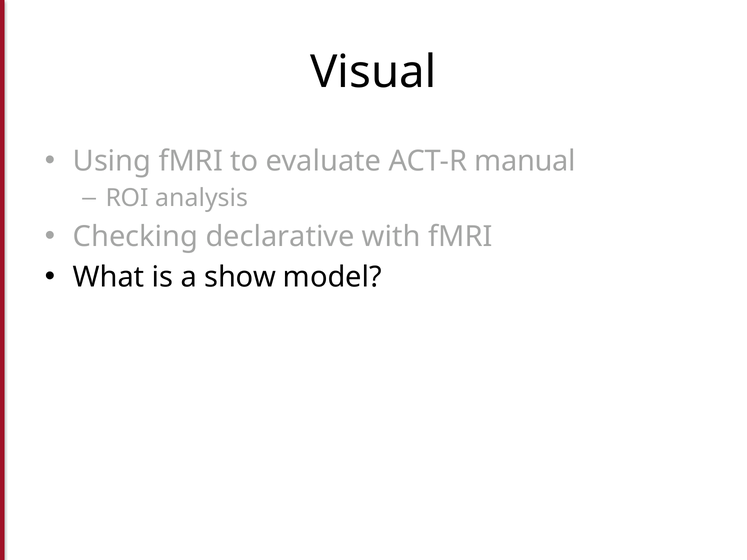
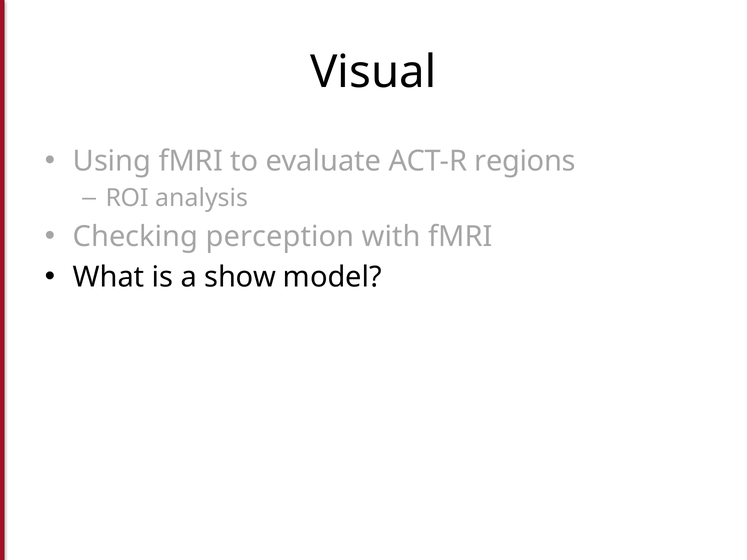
manual: manual -> regions (525, 161)
declarative: declarative -> perception (280, 237)
